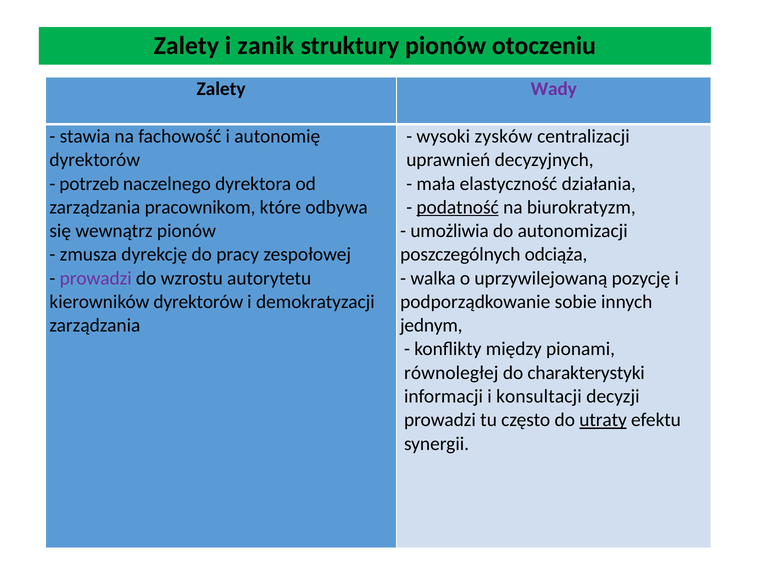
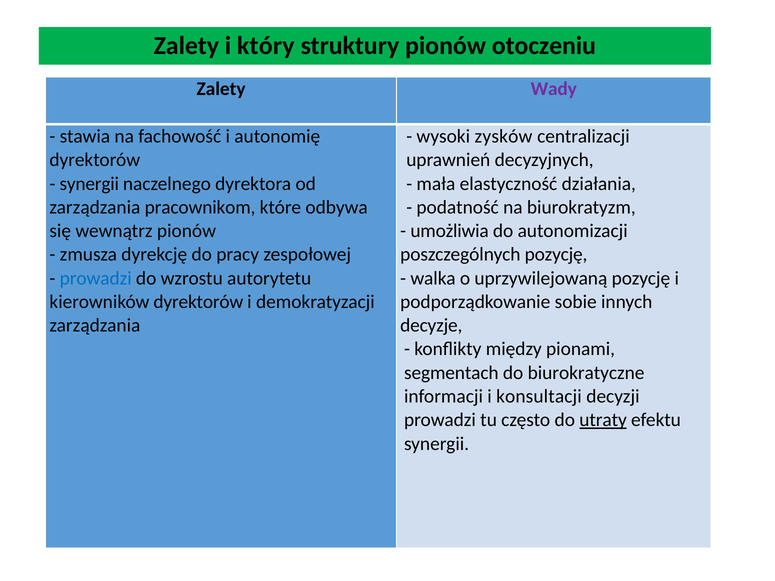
zanik: zanik -> który (266, 46)
potrzeb: potrzeb -> synergii (89, 184)
podatność underline: present -> none (458, 207)
poszczególnych odciąża: odciąża -> pozycję (556, 255)
prowadzi colour: purple -> blue (96, 278)
jednym: jednym -> decyzje (431, 326)
równoległej: równoległej -> segmentach (451, 373)
charakterystyki: charakterystyki -> biurokratyczne (586, 373)
